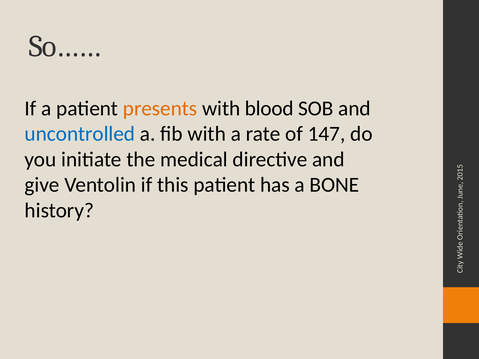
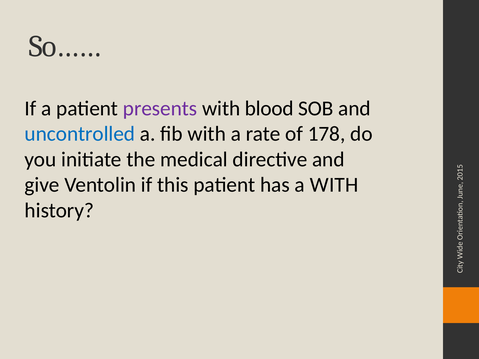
presents colour: orange -> purple (160, 108)
147: 147 -> 178 (327, 134)
a BONE: BONE -> WITH (334, 185)
